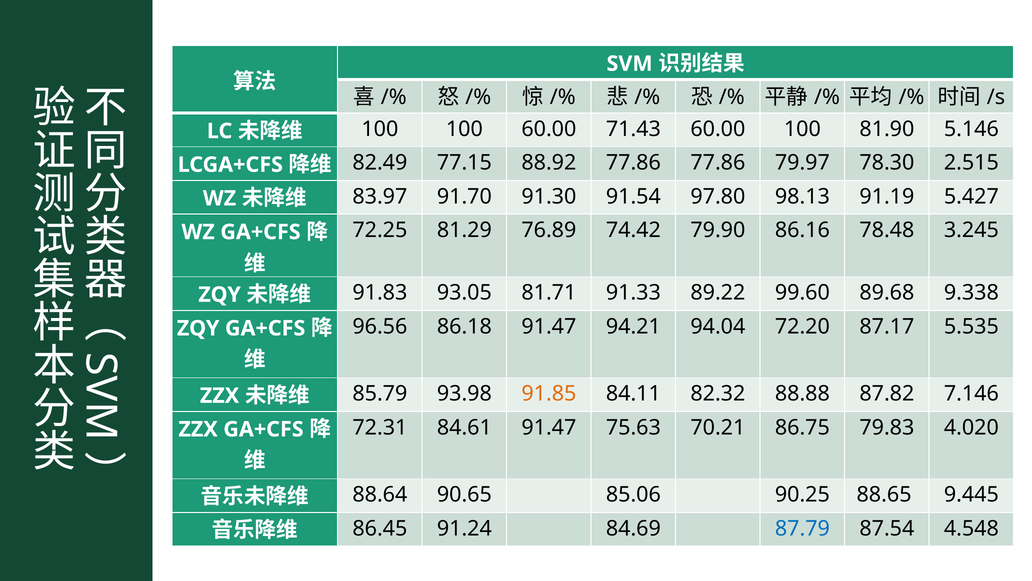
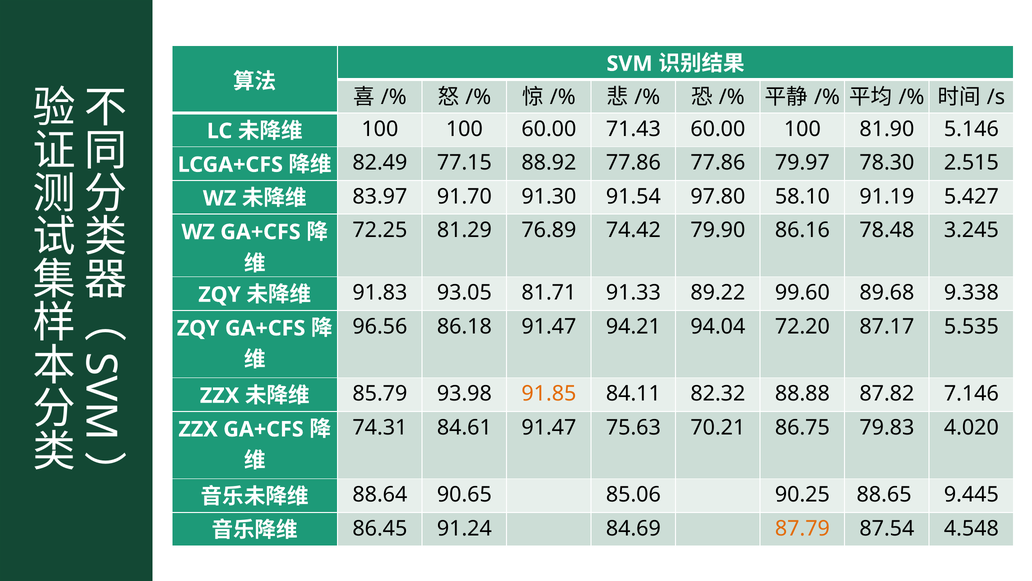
98.13: 98.13 -> 58.10 (802, 196)
72.31: 72.31 -> 74.31 (380, 427)
87.79 colour: blue -> orange (802, 528)
